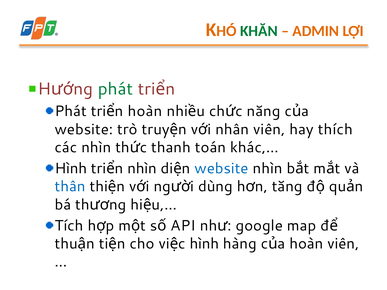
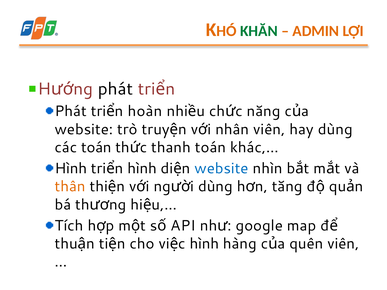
phát colour: green -> black (115, 89)
hay thích: thích -> dùng (335, 129)
các nhìn: nhìn -> toán (96, 148)
nhìn: nhìn -> hình (142, 169)
thân colour: blue -> orange (70, 187)
hoàn: hoàn -> quên (306, 244)
